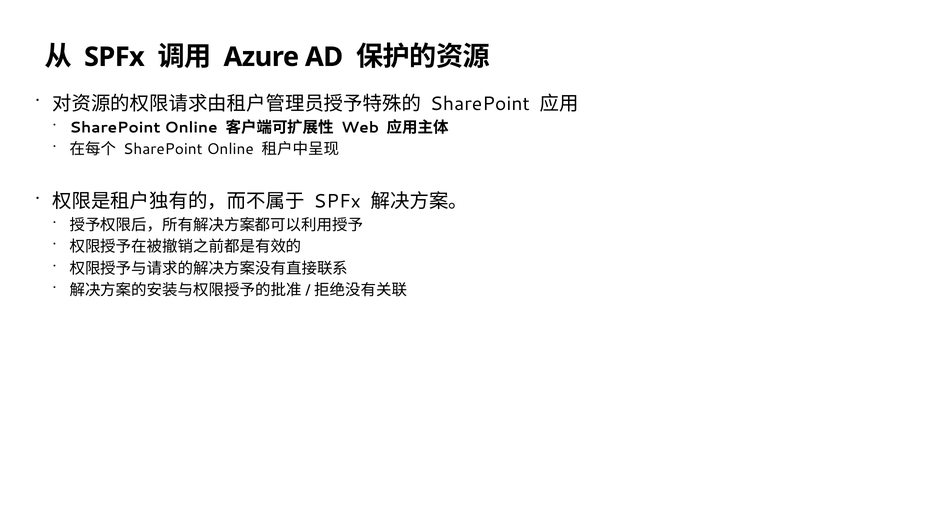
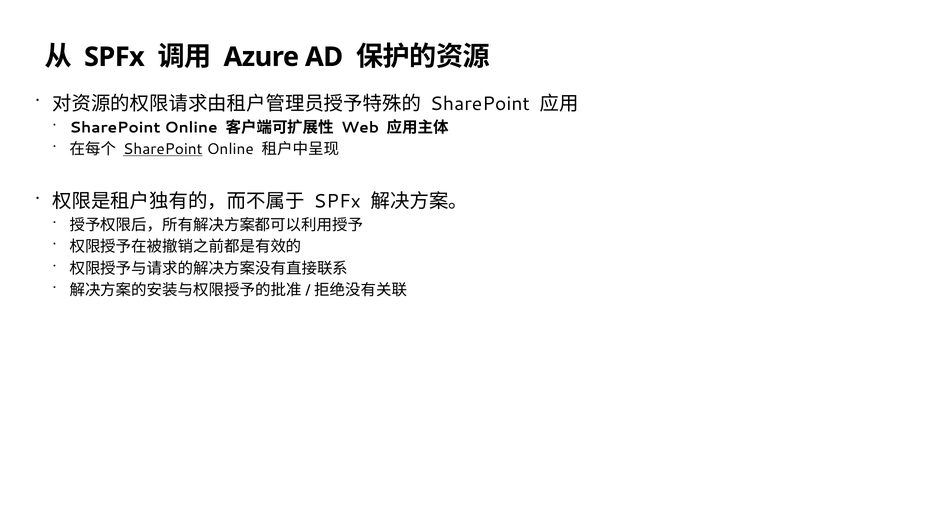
SharePoint underline: none -> present (163, 149)
